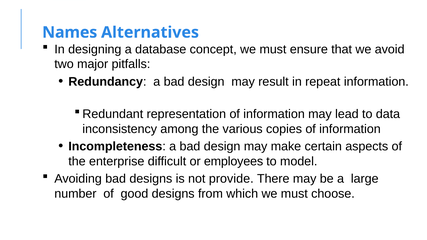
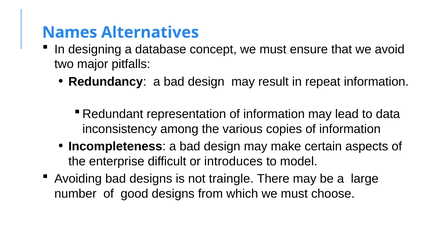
employees: employees -> introduces (233, 161)
provide: provide -> traingle (231, 179)
